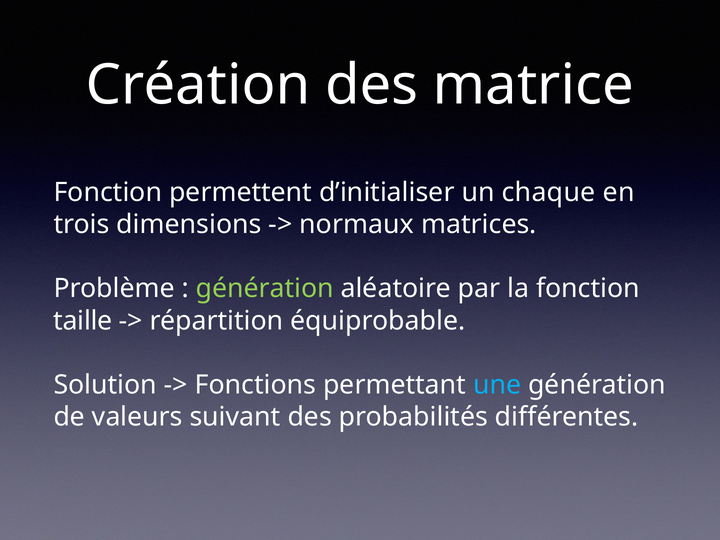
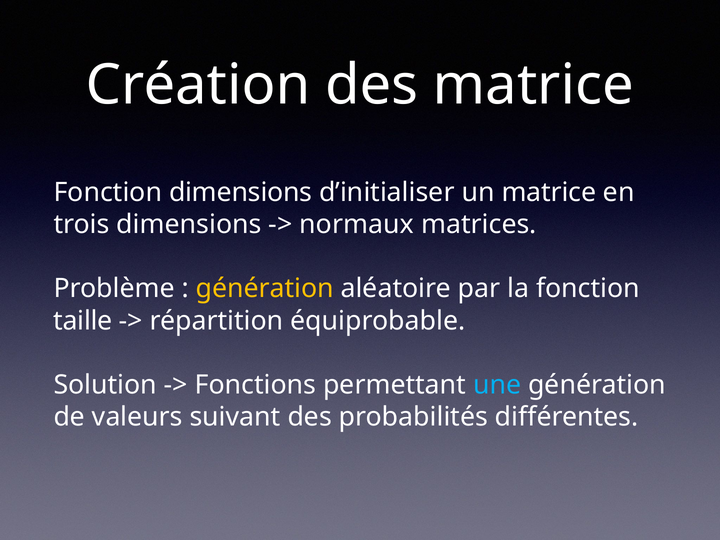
Fonction permettent: permettent -> dimensions (241, 192)
un chaque: chaque -> matrice (549, 192)
génération colour: light green -> yellow (265, 289)
